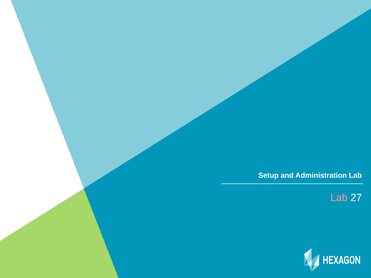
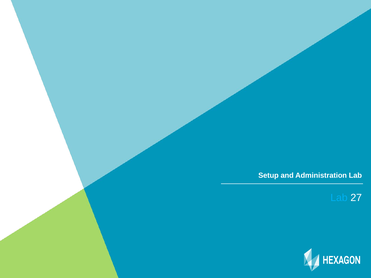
Lab colour: pink -> light blue (339, 198)
